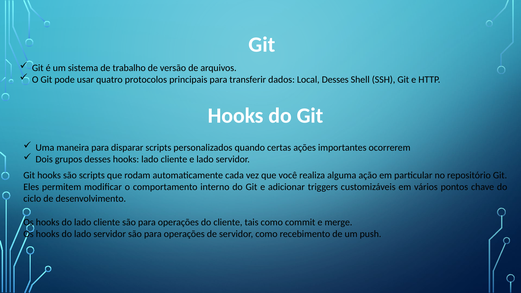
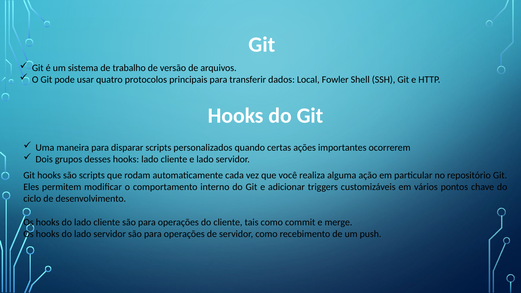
Local Desses: Desses -> Fowler (335, 80)
